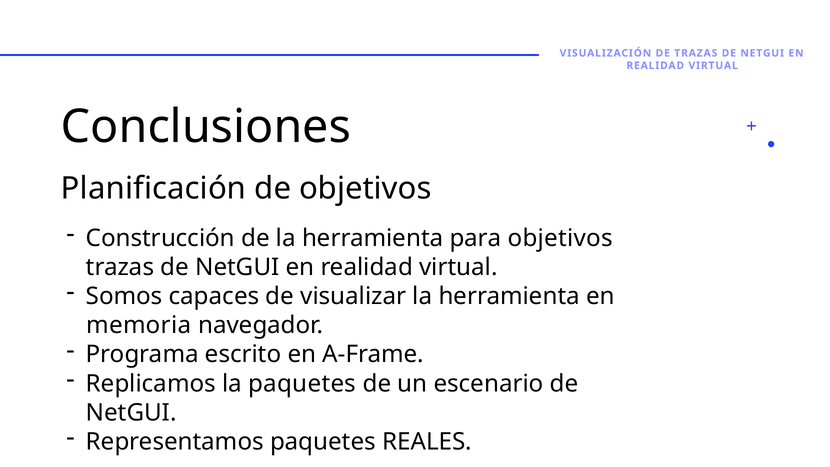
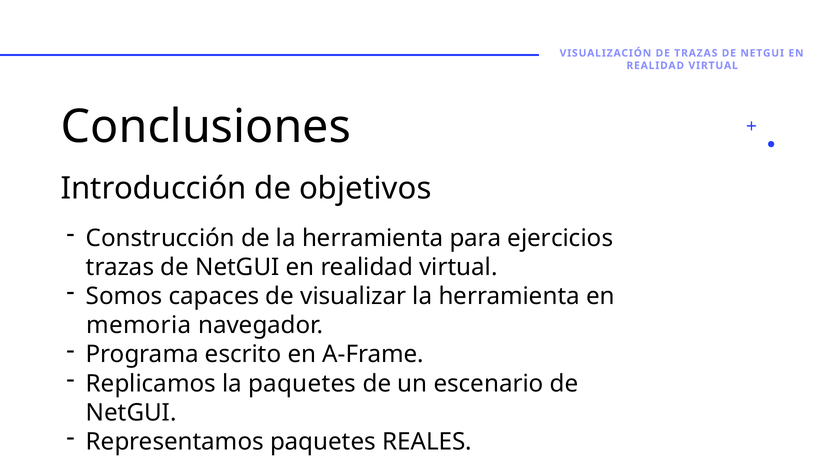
Planificación: Planificación -> Introducción (154, 189)
para objetivos: objetivos -> ejercicios (560, 238)
